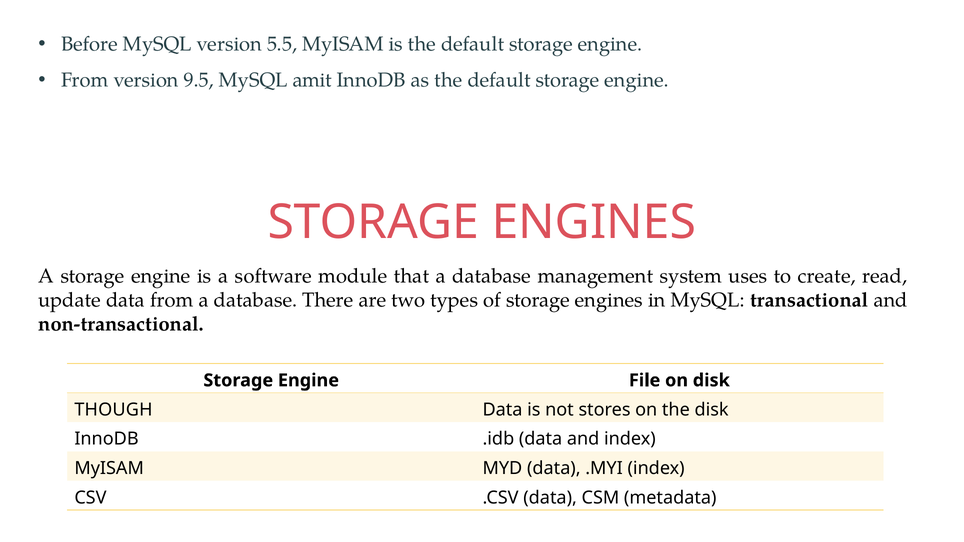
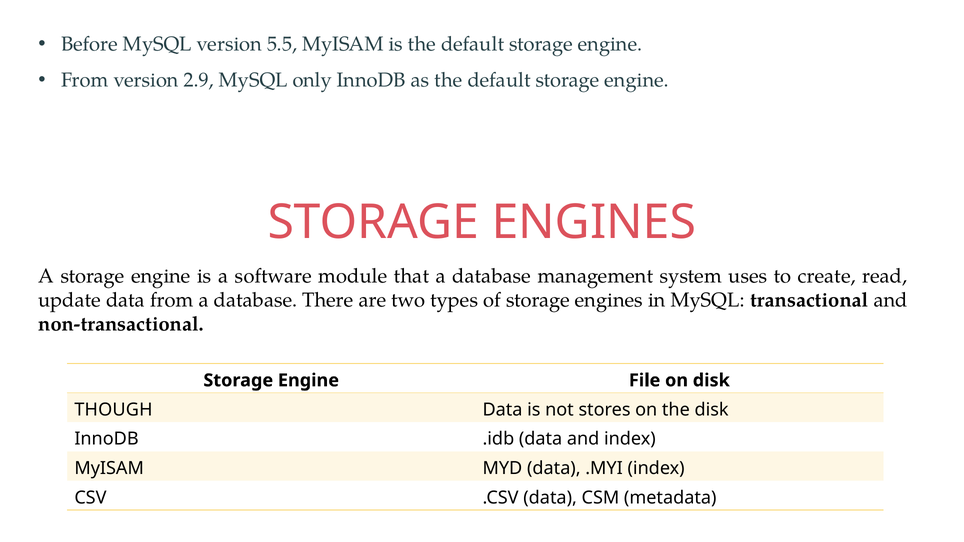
9.5: 9.5 -> 2.9 (199, 80)
amit: amit -> only (312, 80)
